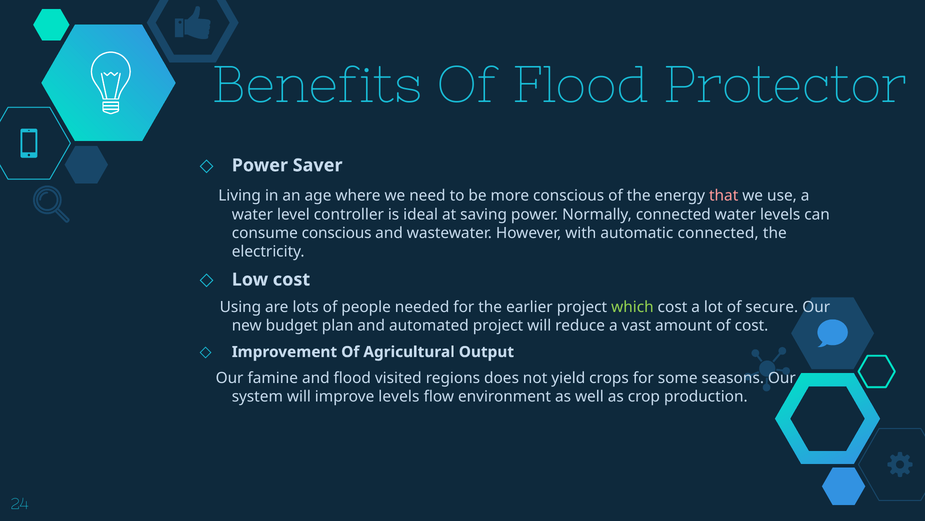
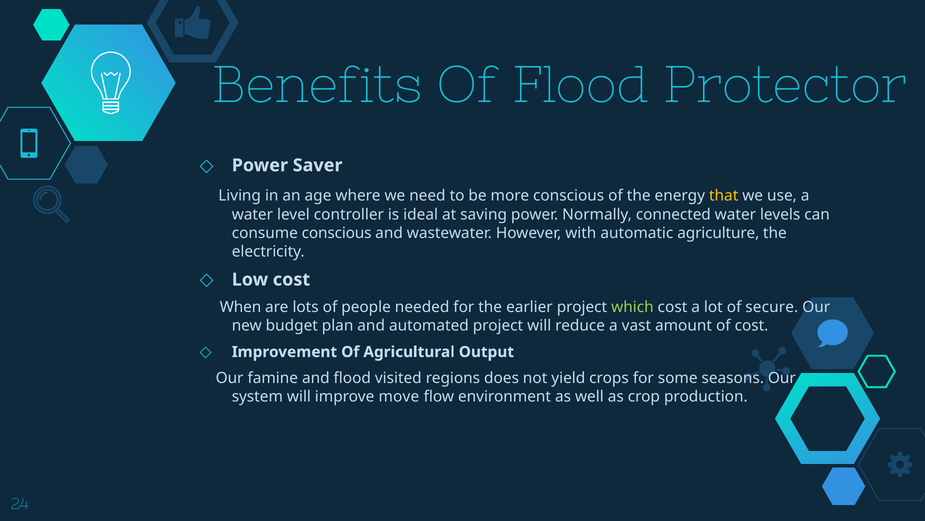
that colour: pink -> yellow (724, 195)
automatic connected: connected -> agriculture (718, 233)
Using: Using -> When (240, 307)
improve levels: levels -> move (399, 396)
